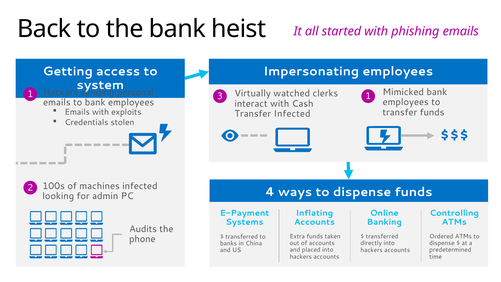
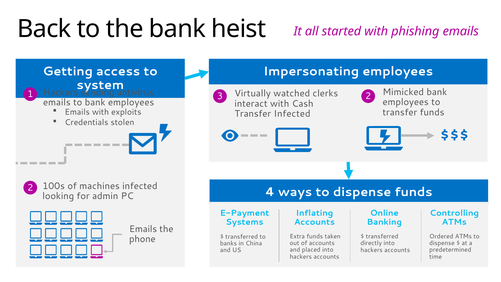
personal: personal -> antivirus (135, 92)
3 1: 1 -> 2 (368, 96)
Audits: Audits -> Emails (143, 229)
